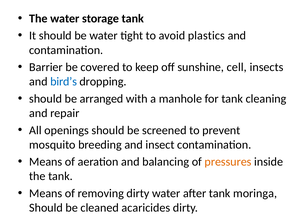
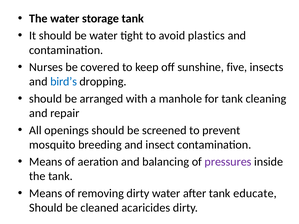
Barrier: Barrier -> Nurses (46, 67)
cell: cell -> five (237, 67)
pressures colour: orange -> purple (228, 162)
moringa: moringa -> educate (255, 194)
